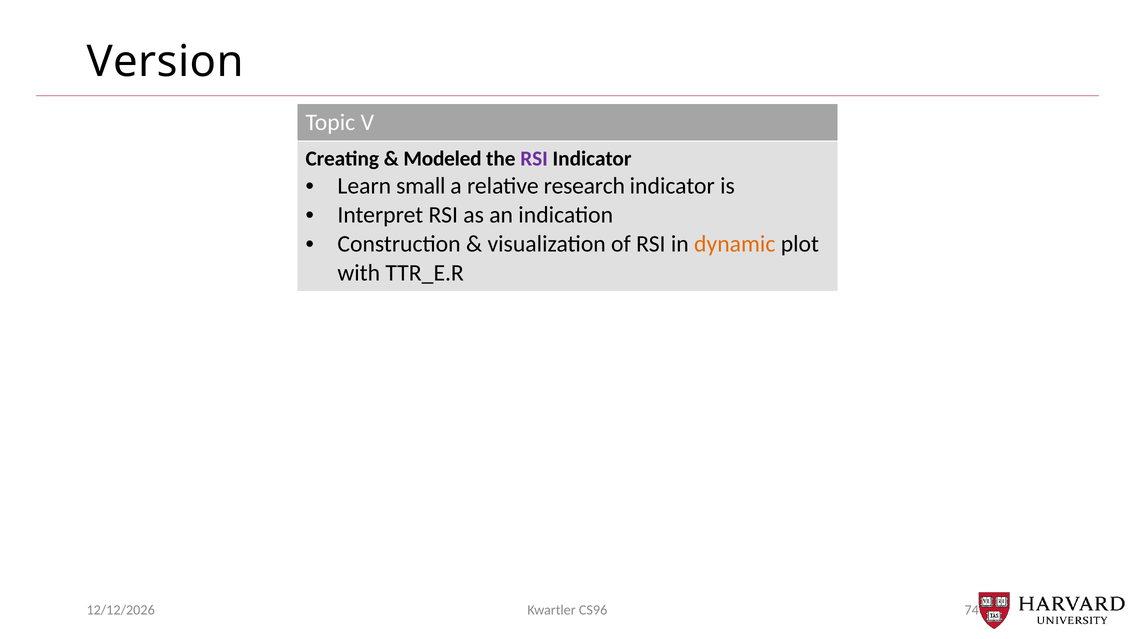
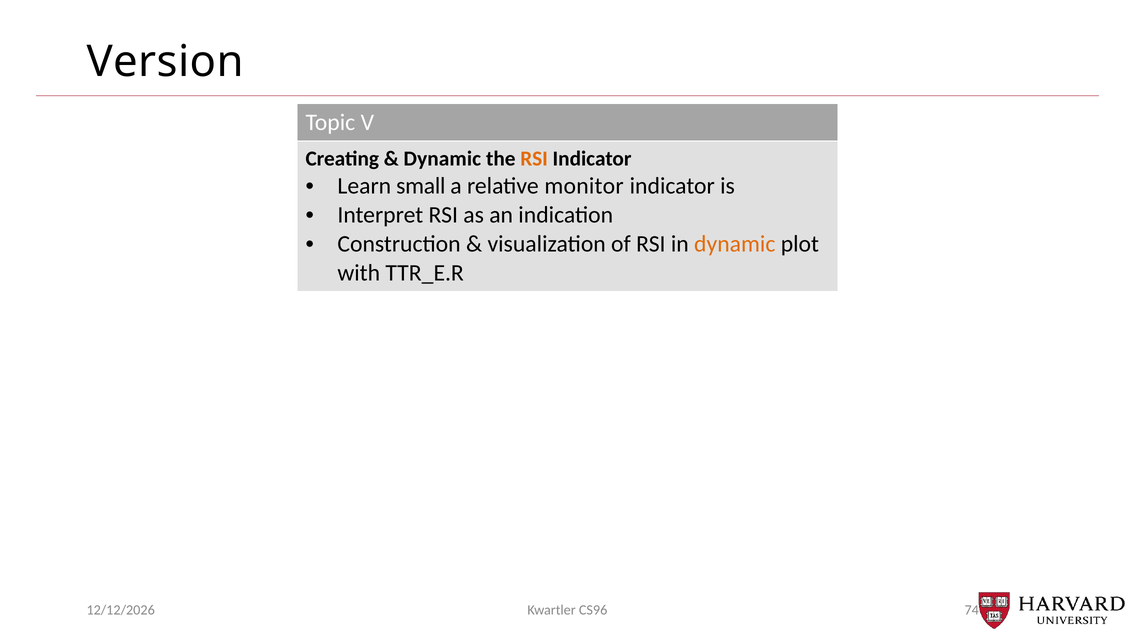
Modeled: Modeled -> Dynamic (442, 158)
RSI colour: purple -> orange (534, 158)
research: research -> monitor (584, 186)
